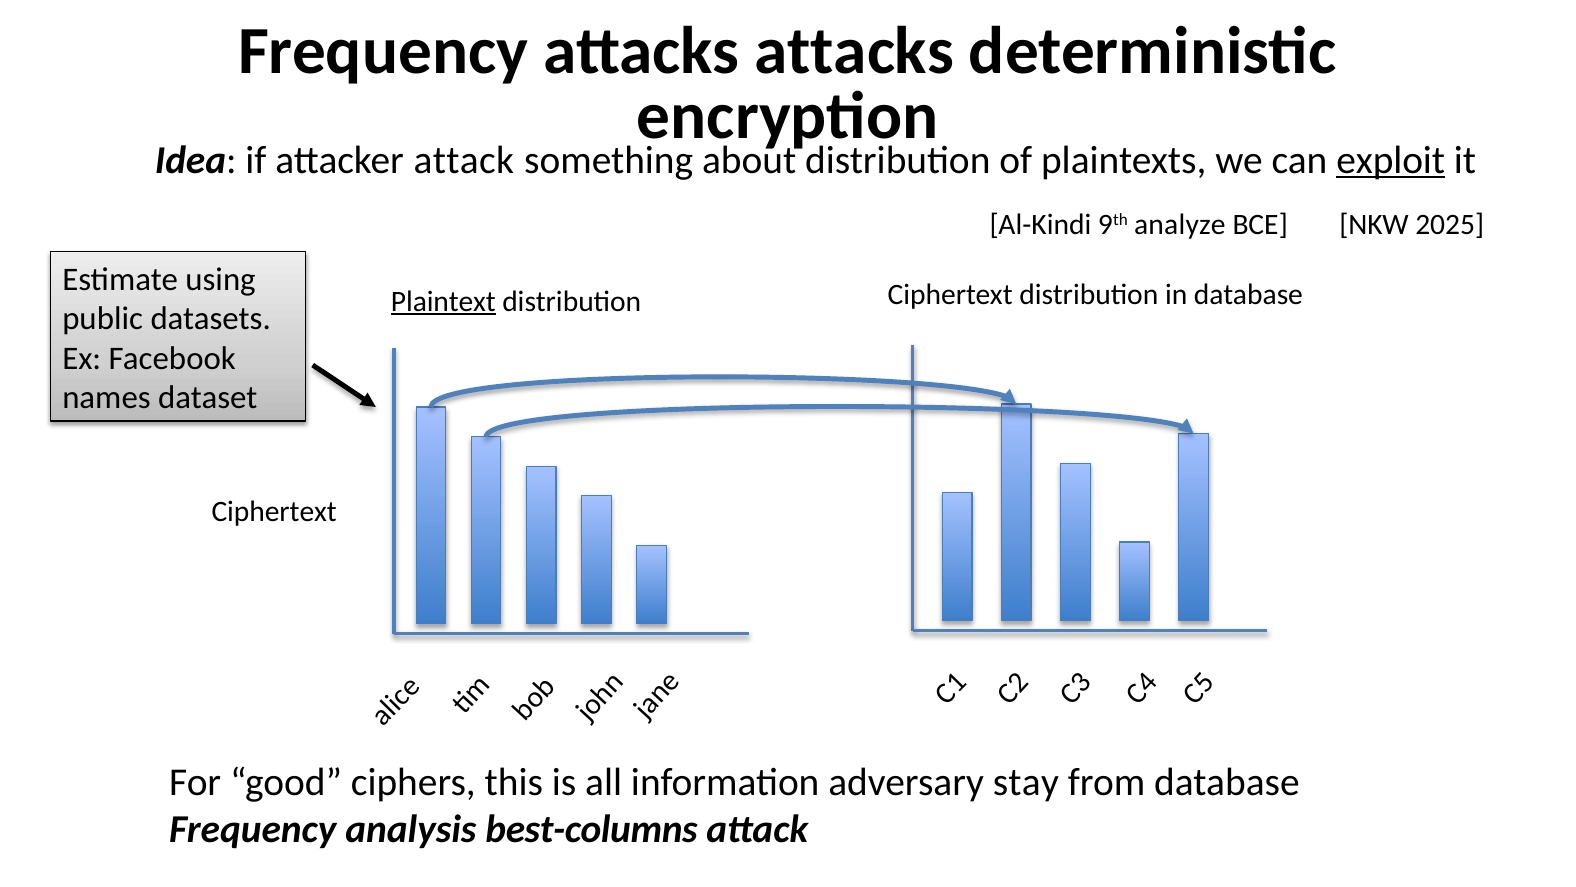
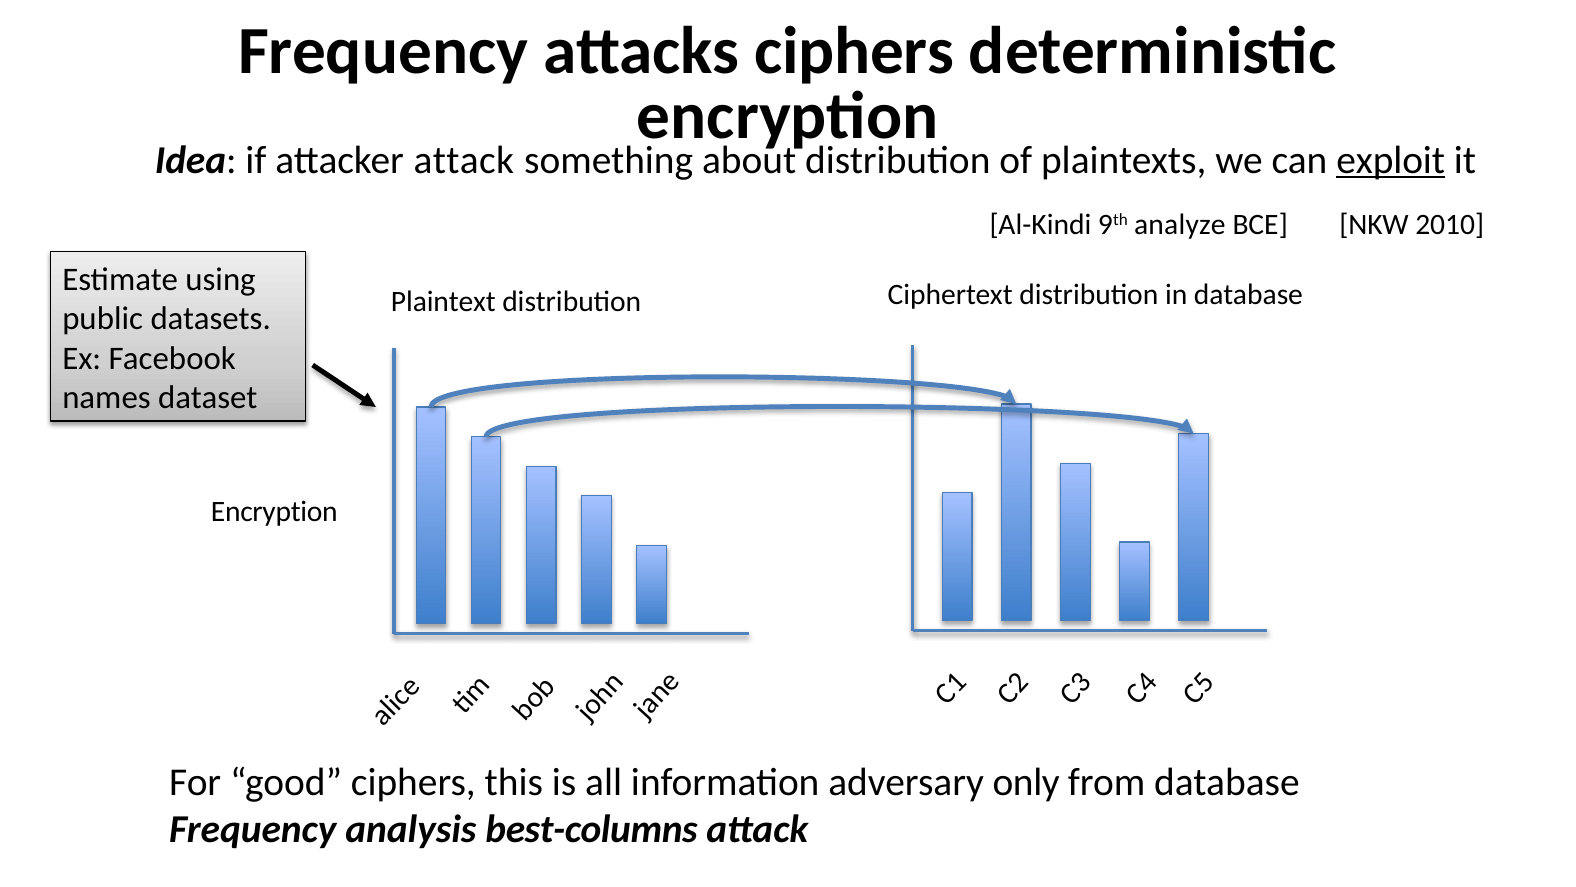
attacks attacks: attacks -> ciphers (854, 52)
2025: 2025 -> 2010 (1450, 225)
Plaintext underline: present -> none (443, 301)
Ciphertext: Ciphertext -> Encryption (274, 511)
stay: stay -> only (1026, 782)
